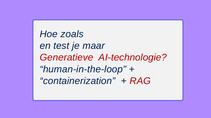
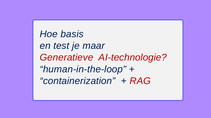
zoals: zoals -> basis (72, 34)
